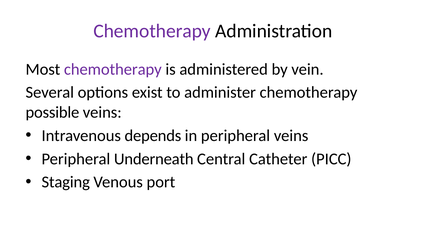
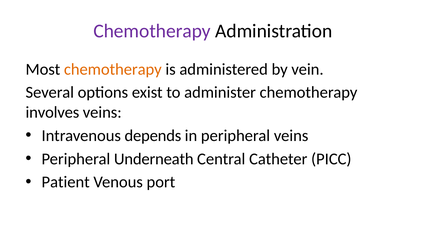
chemotherapy colour: purple -> orange (113, 69)
possible: possible -> involves (52, 112)
Staging: Staging -> Patient (66, 182)
